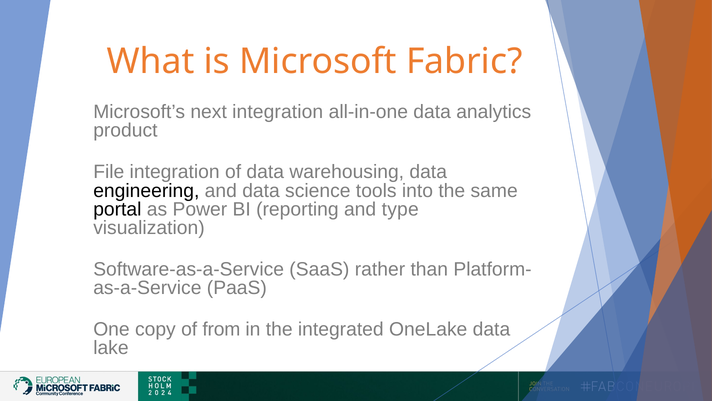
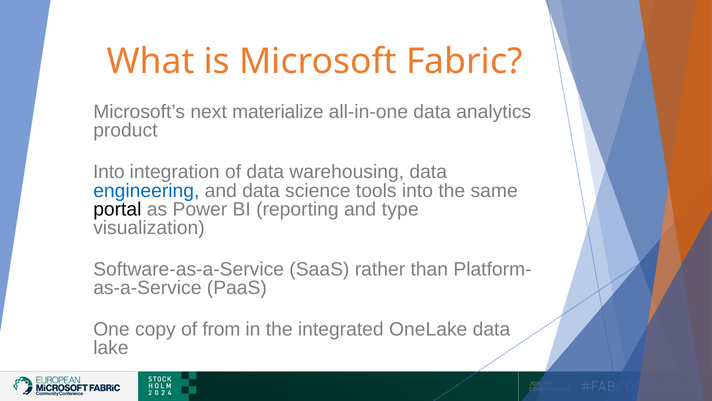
next integration: integration -> materialize (278, 112)
File: File -> Into (109, 172)
engineering colour: black -> blue (146, 190)
